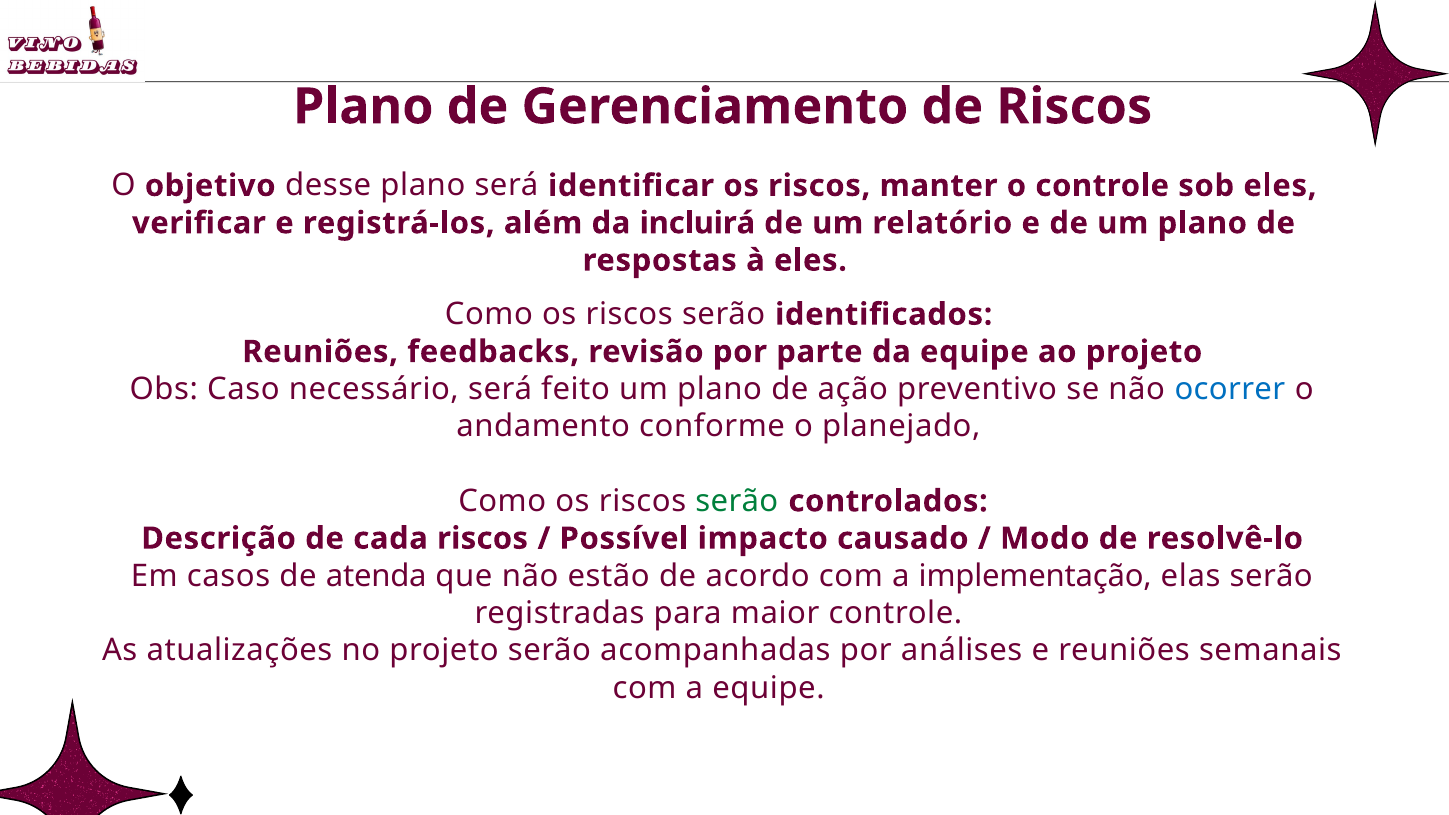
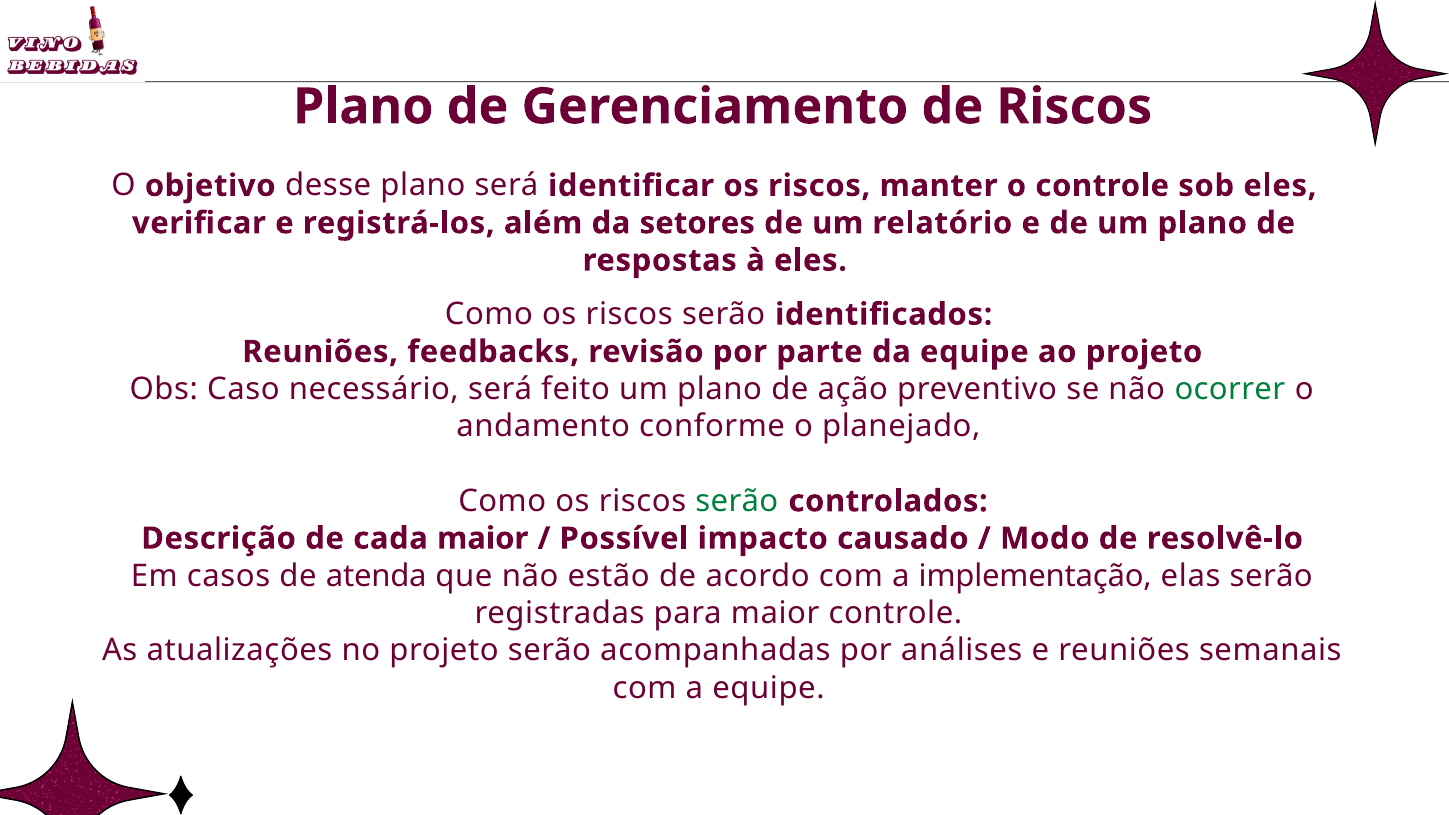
incluirá: incluirá -> setores (697, 223)
ocorrer colour: blue -> green (1230, 389)
cada riscos: riscos -> maior (483, 539)
